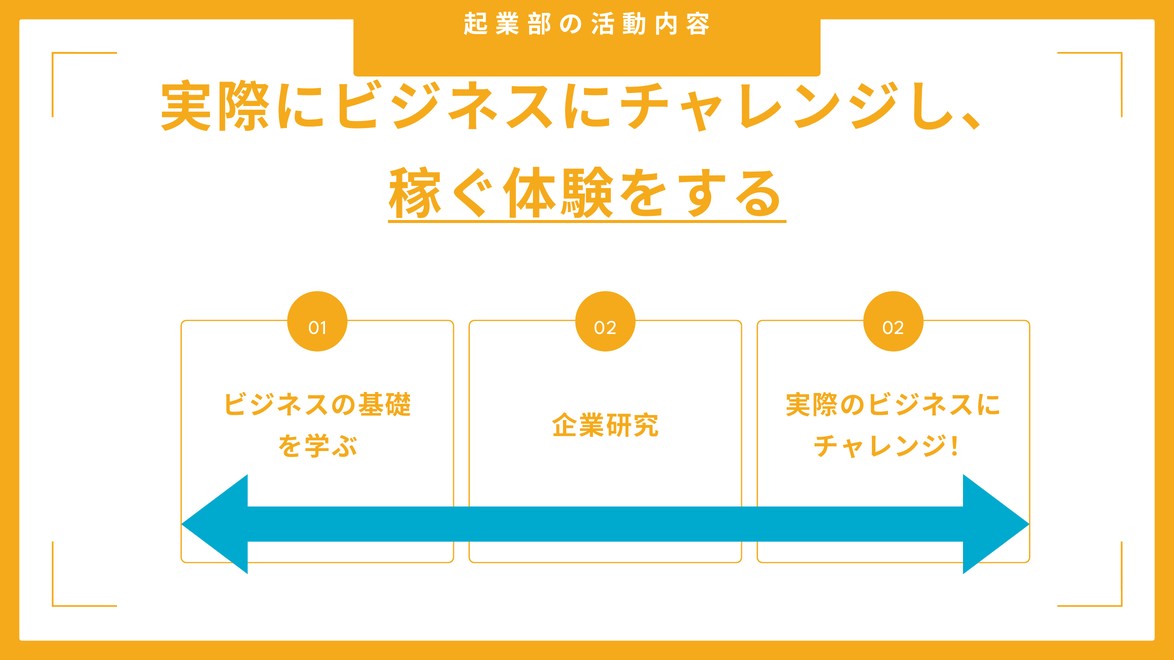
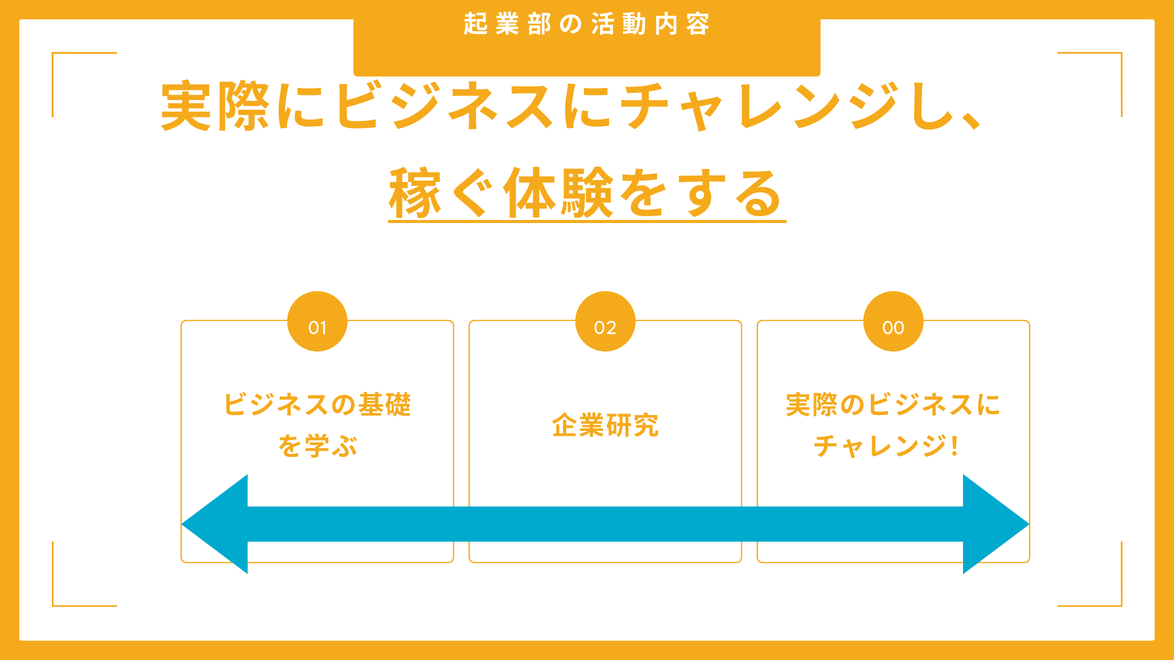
02 02: 02 -> 00 (894, 328)
